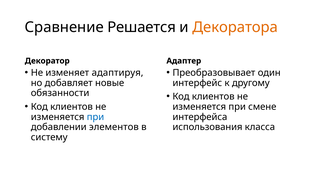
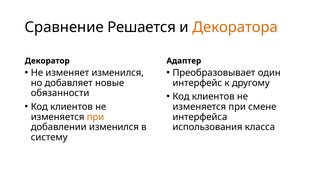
изменяет адаптируя: адаптируя -> изменился (118, 73)
при colour: blue -> orange (95, 117)
добавлении элементов: элементов -> изменился (114, 127)
